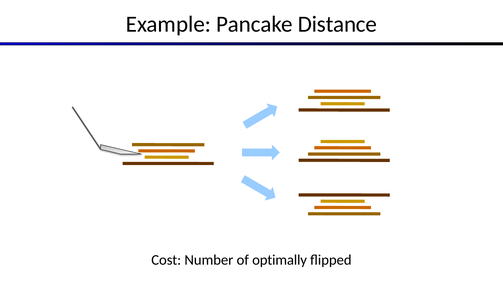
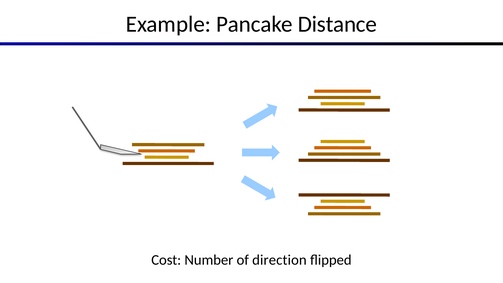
optimally: optimally -> direction (279, 260)
